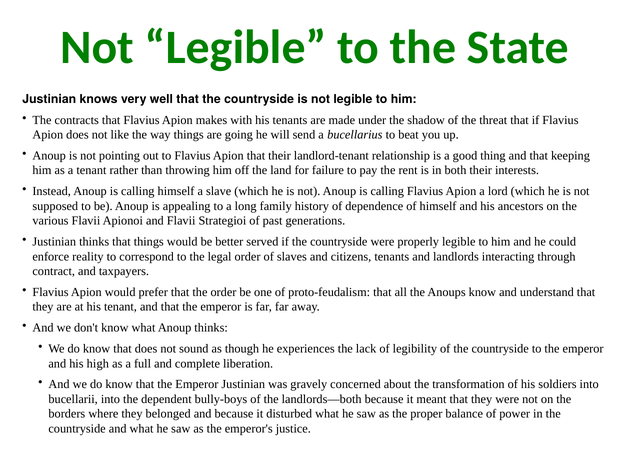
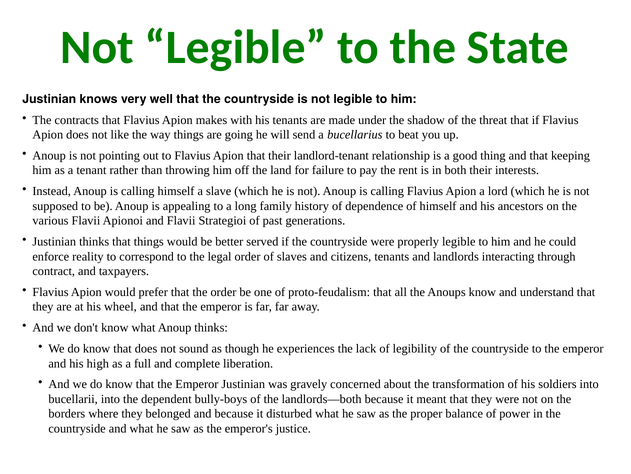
his tenant: tenant -> wheel (120, 306)
